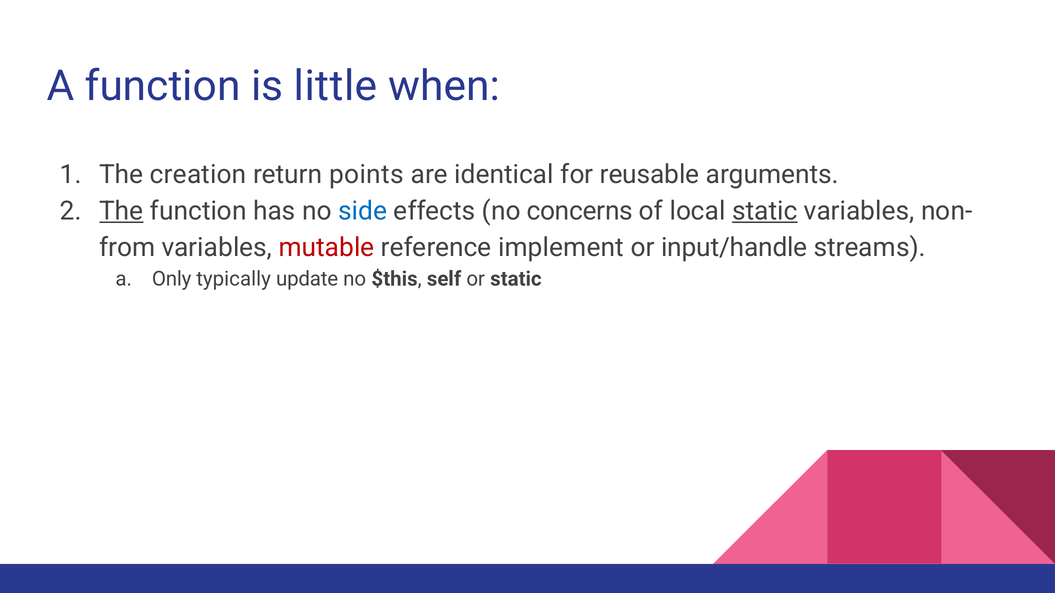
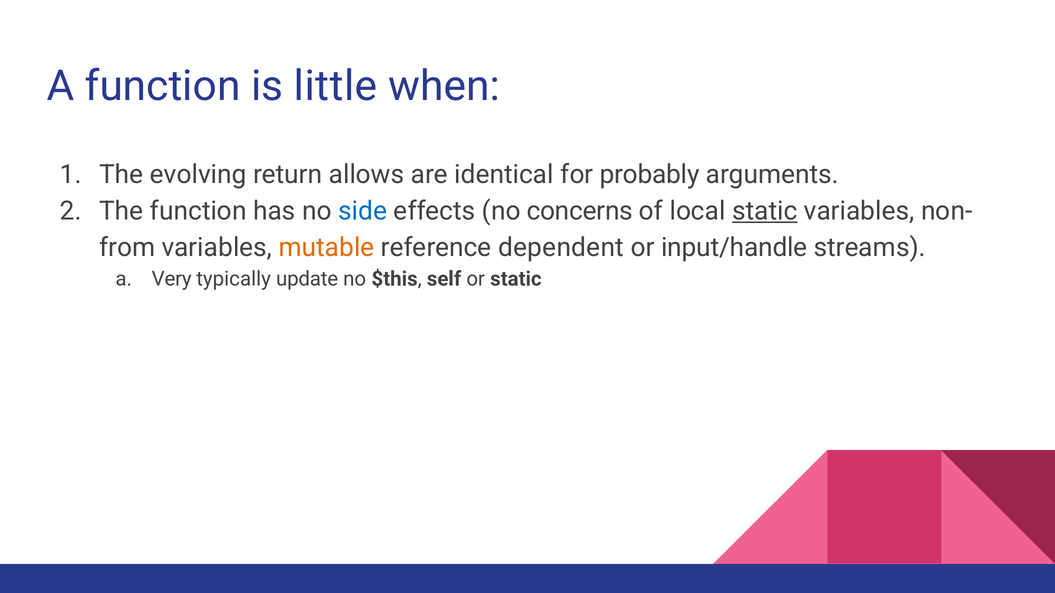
creation: creation -> evolving (198, 175)
points: points -> allows (367, 175)
reusable: reusable -> probably (650, 175)
The underline: present -> none (121, 211)
mutable colour: red -> orange (327, 248)
implement: implement -> dependent (561, 248)
Only: Only -> Very (172, 279)
